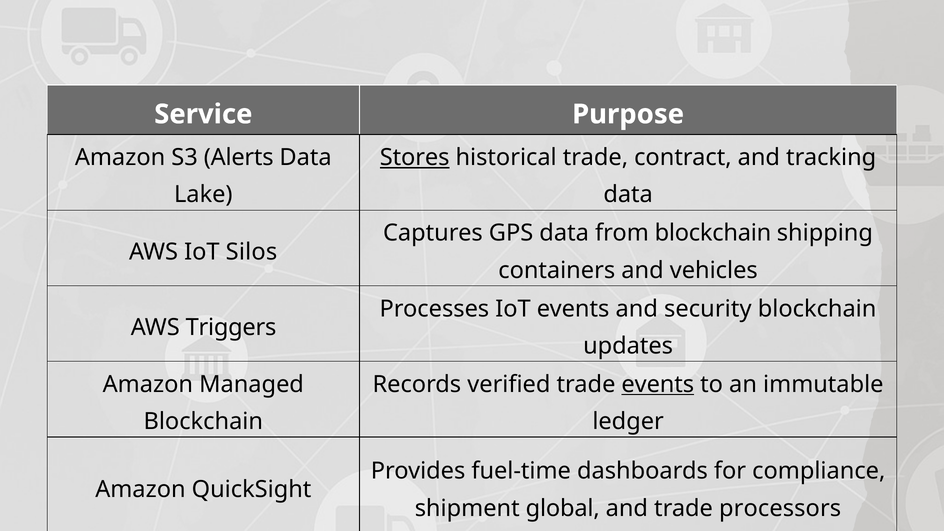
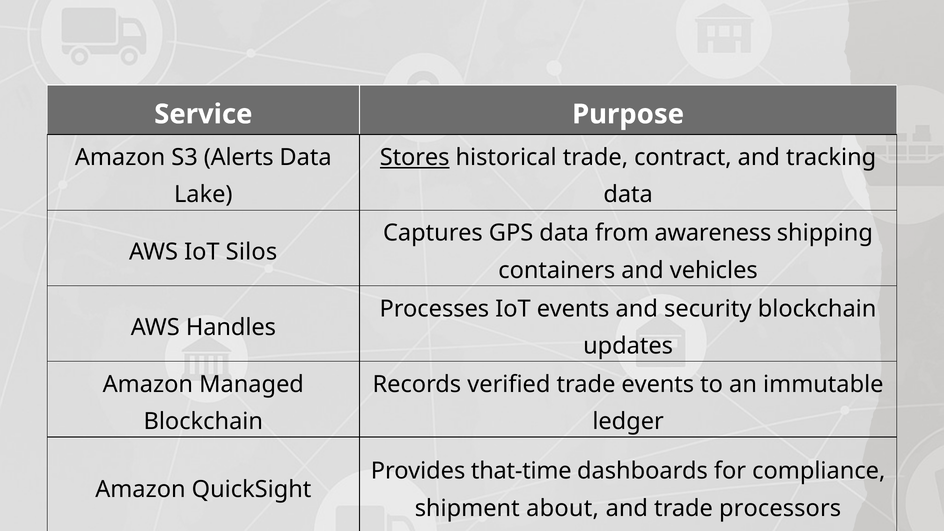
from blockchain: blockchain -> awareness (713, 233)
Triggers: Triggers -> Handles (231, 327)
events underline: present -> none (658, 384)
fuel-time: fuel-time -> that-time (521, 471)
global: global -> about (563, 508)
